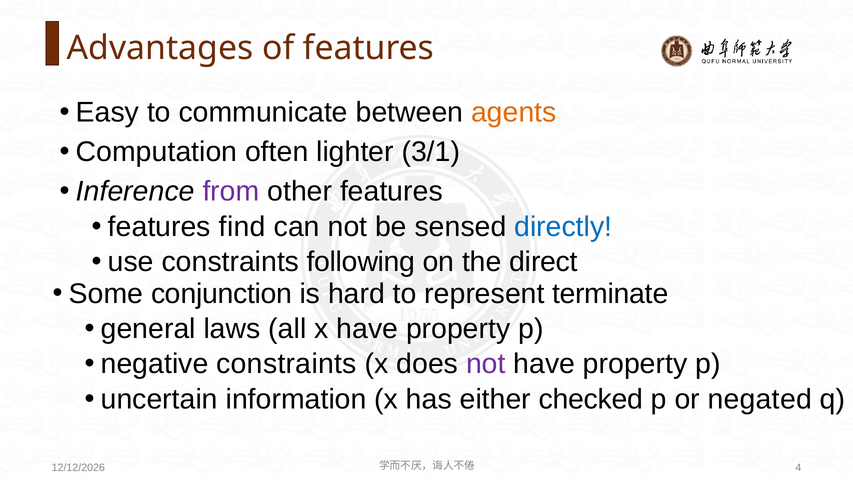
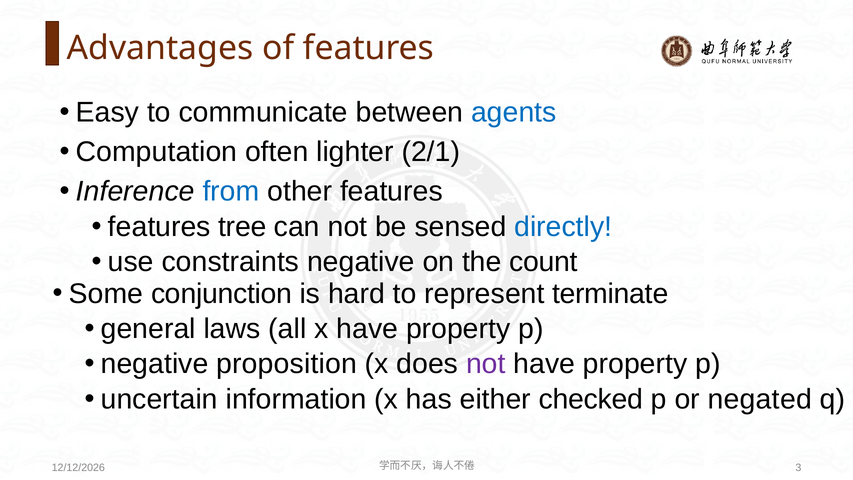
agents colour: orange -> blue (514, 112)
3/1: 3/1 -> 2/1 (431, 152)
from colour: purple -> blue (231, 191)
find: find -> tree (242, 227)
constraints following: following -> negative (361, 262)
direct: direct -> count (544, 262)
negative constraints: constraints -> proposition (287, 364)
4: 4 -> 3 (798, 468)
